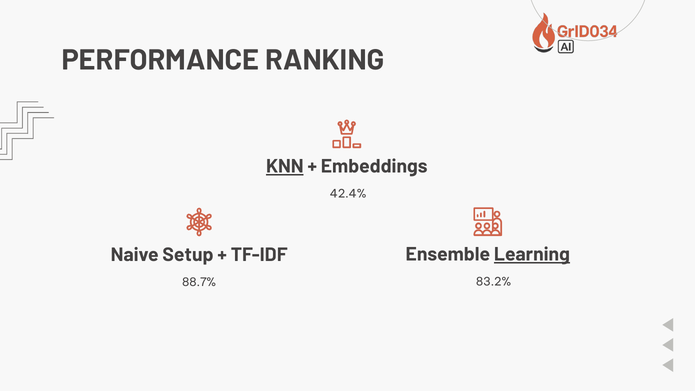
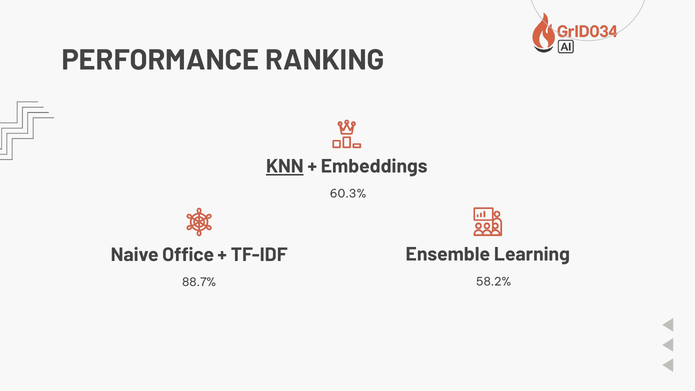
42.4%: 42.4% -> 60.3% (348, 194)
Setup: Setup -> Office (188, 255)
Learning underline: present -> none (532, 254)
83.2%: 83.2% -> 58.2% (494, 282)
